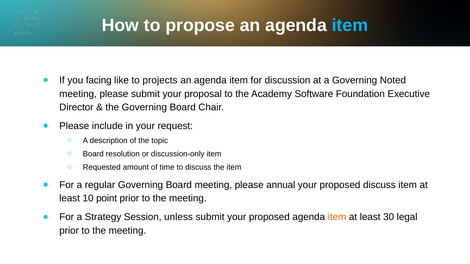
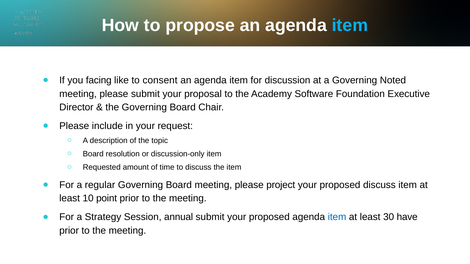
projects: projects -> consent (160, 80)
annual: annual -> project (281, 185)
unless: unless -> annual (179, 217)
item colour: orange -> blue (337, 217)
legal: legal -> have (407, 217)
